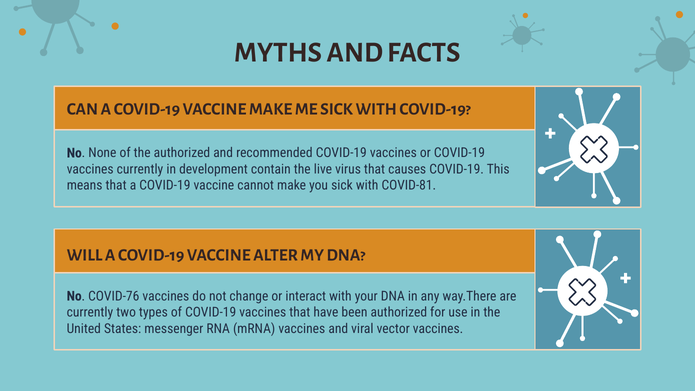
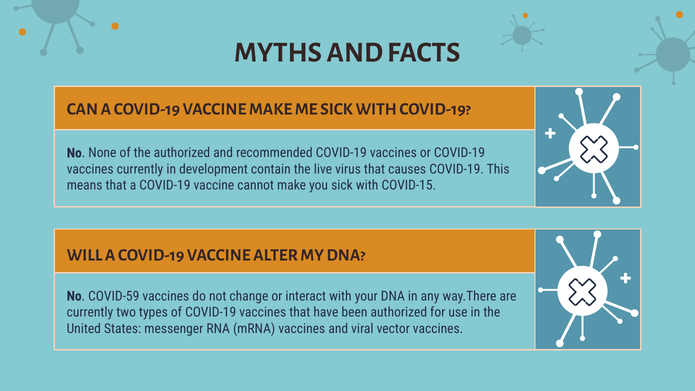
COVID-81: COVID-81 -> COVID-15 (409, 185)
COVID-76: COVID-76 -> COVID-59 (114, 296)
